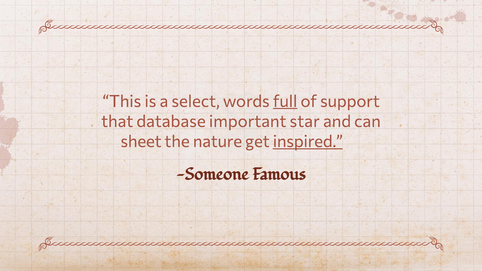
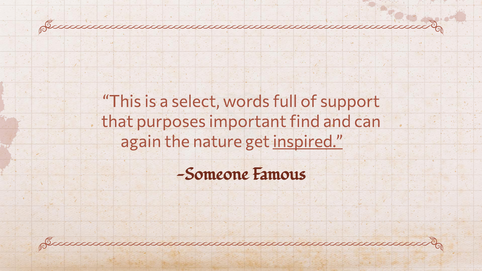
full underline: present -> none (285, 101)
database: database -> purposes (171, 122)
star: star -> find (305, 122)
sheet: sheet -> again (141, 142)
